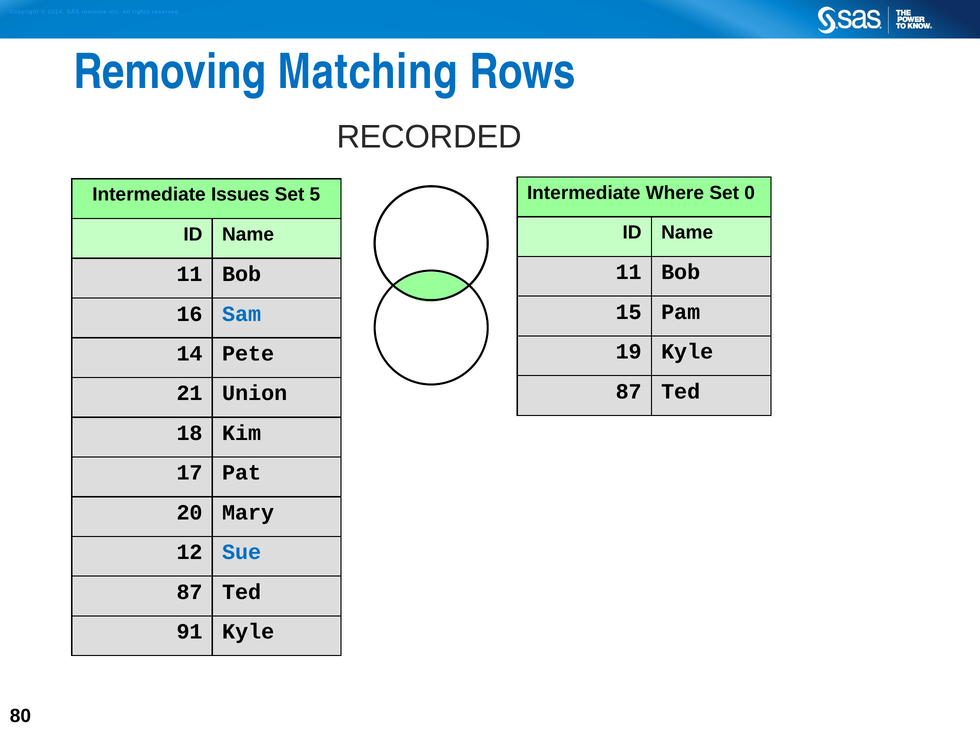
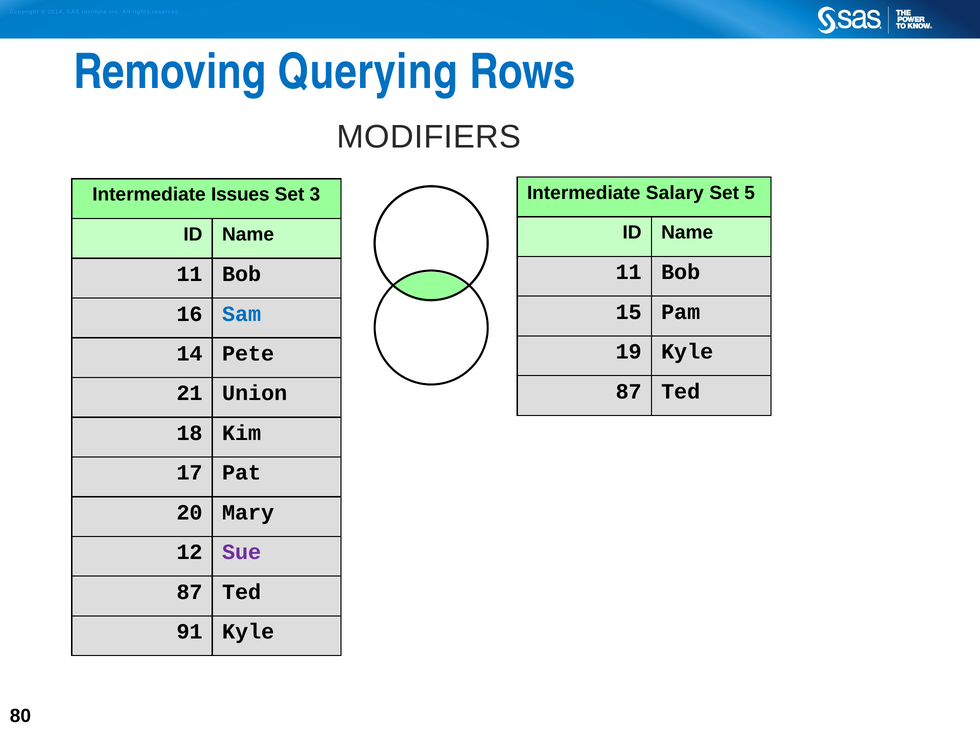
Matching: Matching -> Querying (368, 72)
RECORDED: RECORDED -> MODIFIERS (429, 137)
Where: Where -> Salary (675, 193)
0: 0 -> 5 (750, 193)
5: 5 -> 3 (315, 195)
Sue colour: blue -> purple (242, 552)
